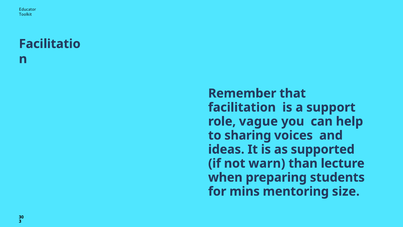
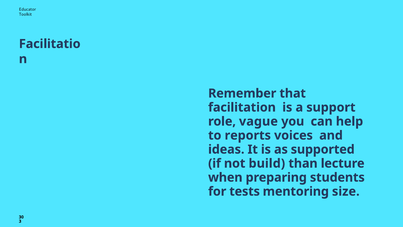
sharing: sharing -> reports (248, 135)
warn: warn -> build (267, 163)
mins: mins -> tests (245, 191)
